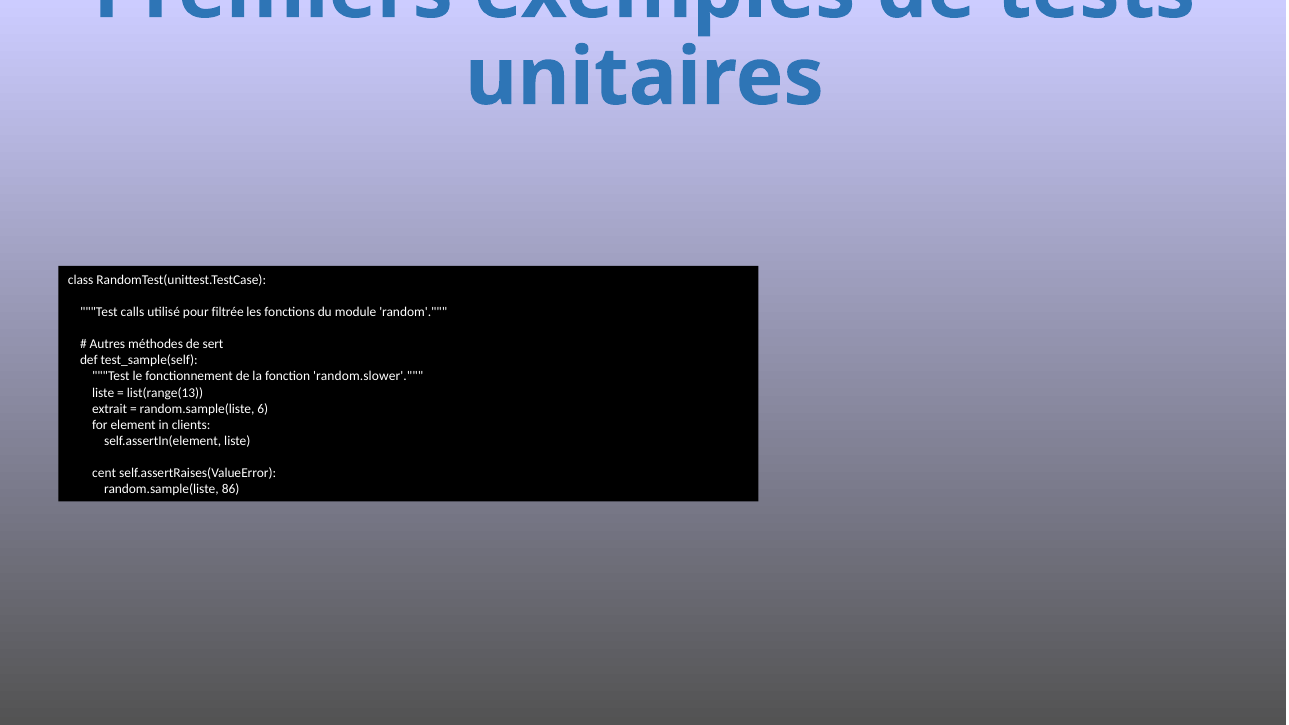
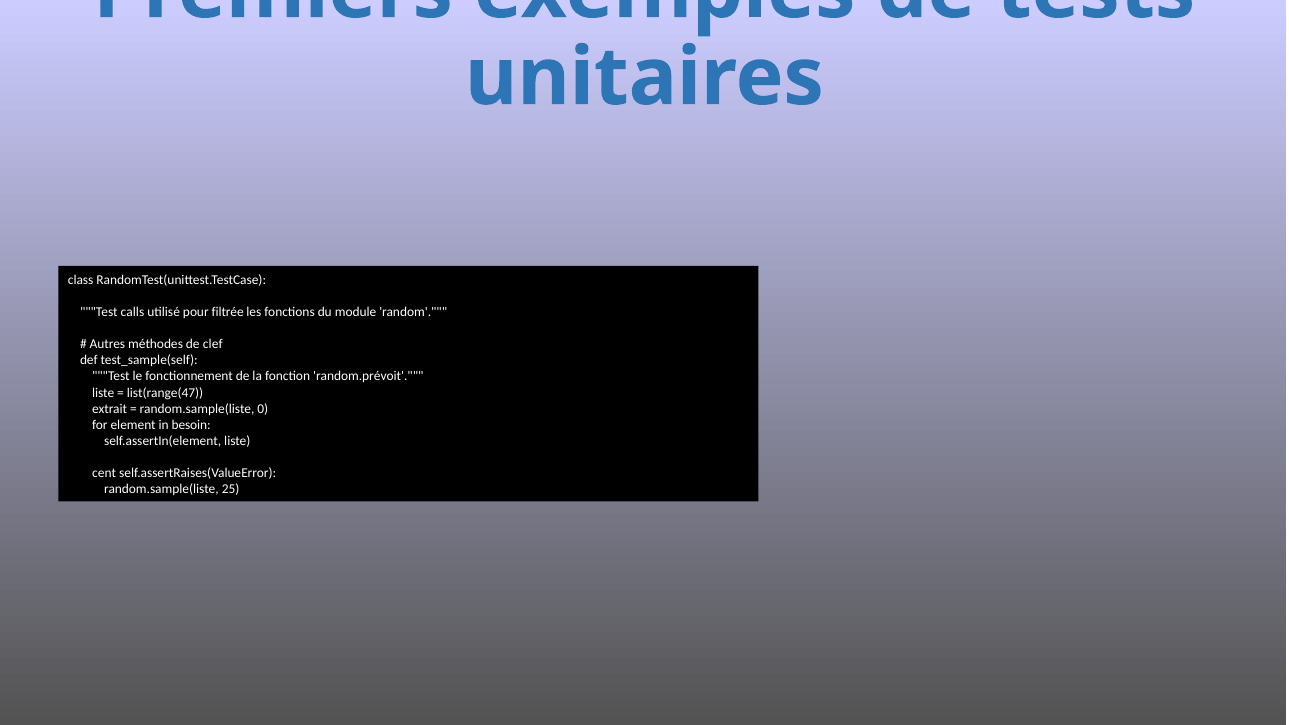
sert: sert -> clef (213, 344)
random.slower: random.slower -> random.prévoit (368, 377)
list(range(13: list(range(13 -> list(range(47 (165, 393)
6: 6 -> 0 (263, 409)
clients: clients -> besoin (191, 425)
86: 86 -> 25 (231, 490)
